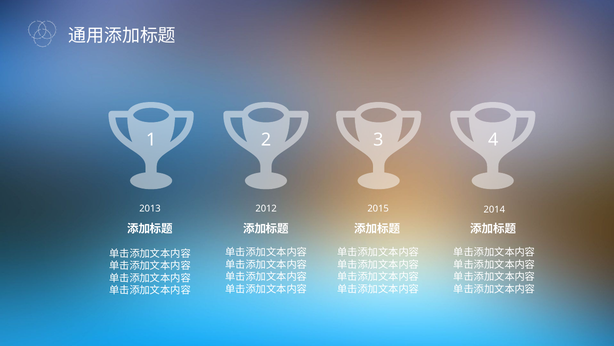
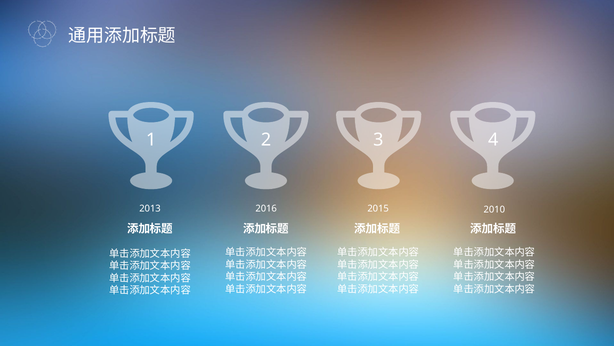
2012: 2012 -> 2016 (266, 208)
2014: 2014 -> 2010 (494, 209)
